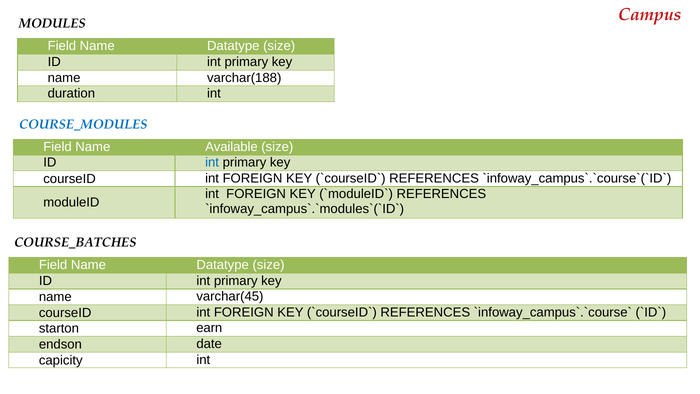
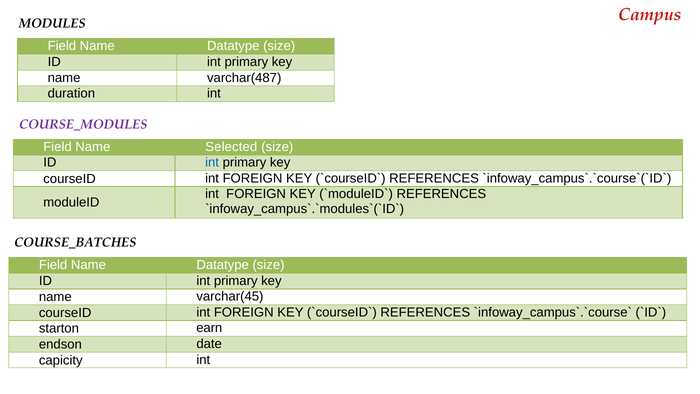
varchar(188: varchar(188 -> varchar(487 (244, 78)
COURSE_MODULES colour: blue -> purple (83, 124)
Available: Available -> Selected (231, 147)
